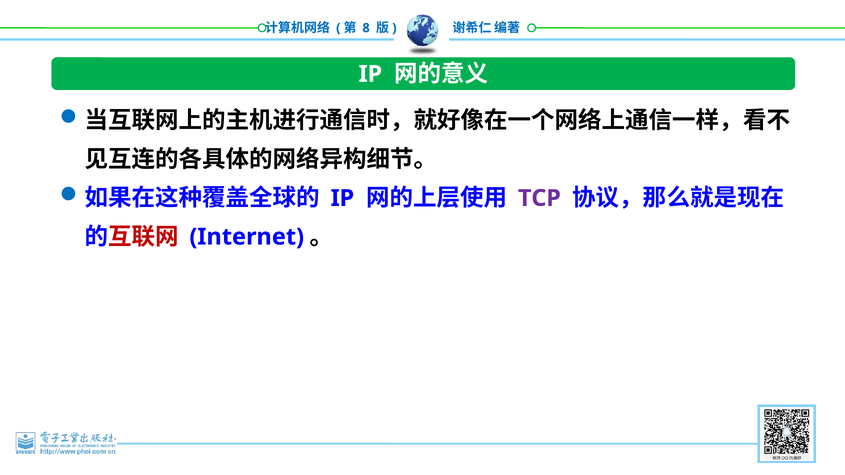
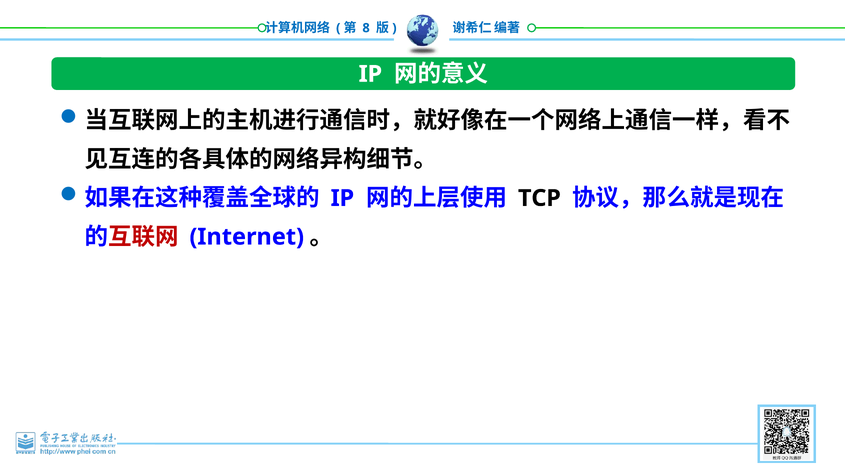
TCP colour: purple -> black (539, 198)
